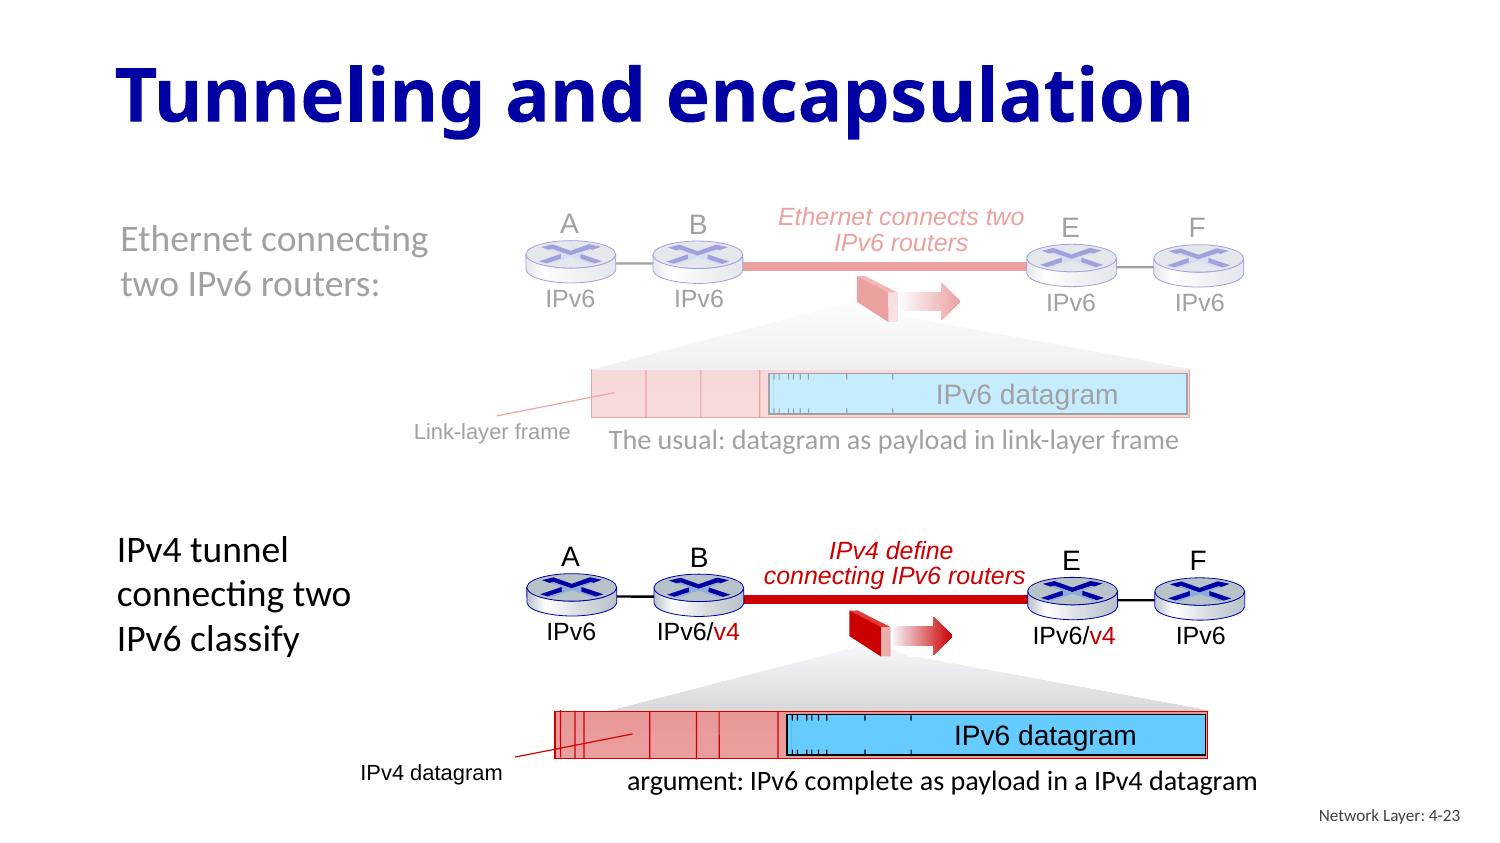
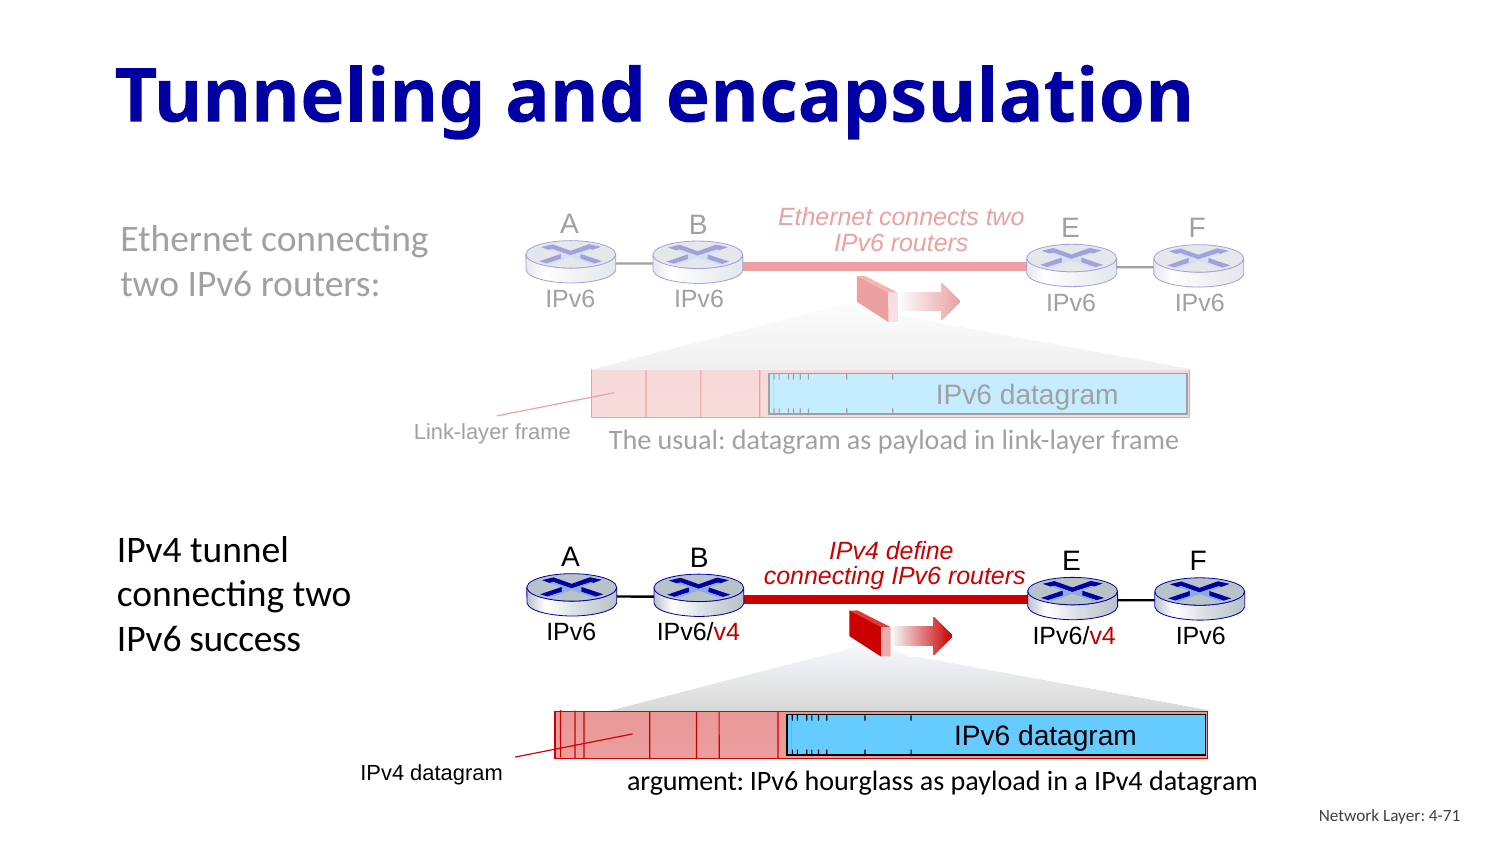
classify: classify -> success (245, 640)
complete: complete -> hourglass (859, 782)
4-23: 4-23 -> 4-71 (1445, 816)
